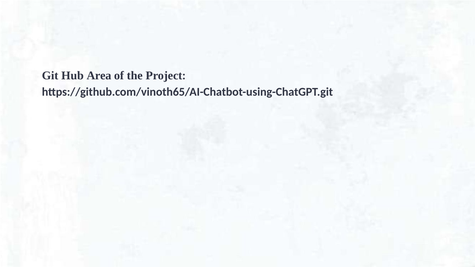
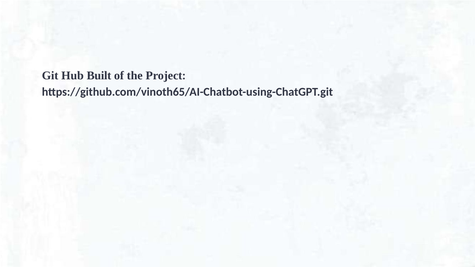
Area: Area -> Built (99, 76)
